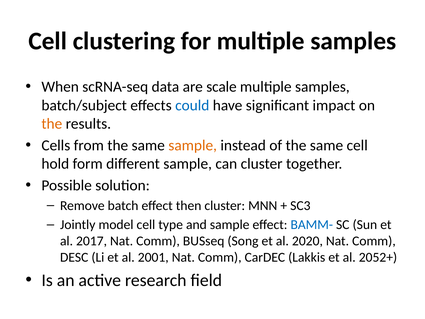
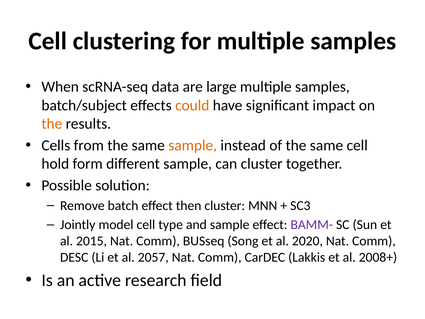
scale: scale -> large (221, 87)
could colour: blue -> orange (192, 105)
BAMM- colour: blue -> purple (312, 225)
2017: 2017 -> 2015 (92, 241)
2001: 2001 -> 2057 (153, 257)
2052+: 2052+ -> 2008+ (378, 257)
